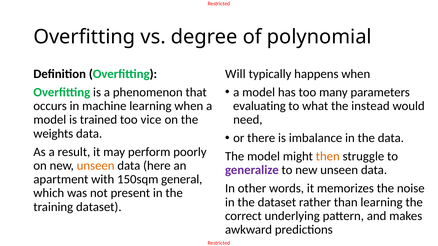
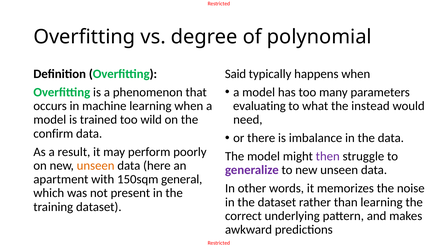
Will: Will -> Said (235, 74)
vice: vice -> wild (151, 120)
weights: weights -> confirm (53, 134)
then colour: orange -> purple (328, 157)
